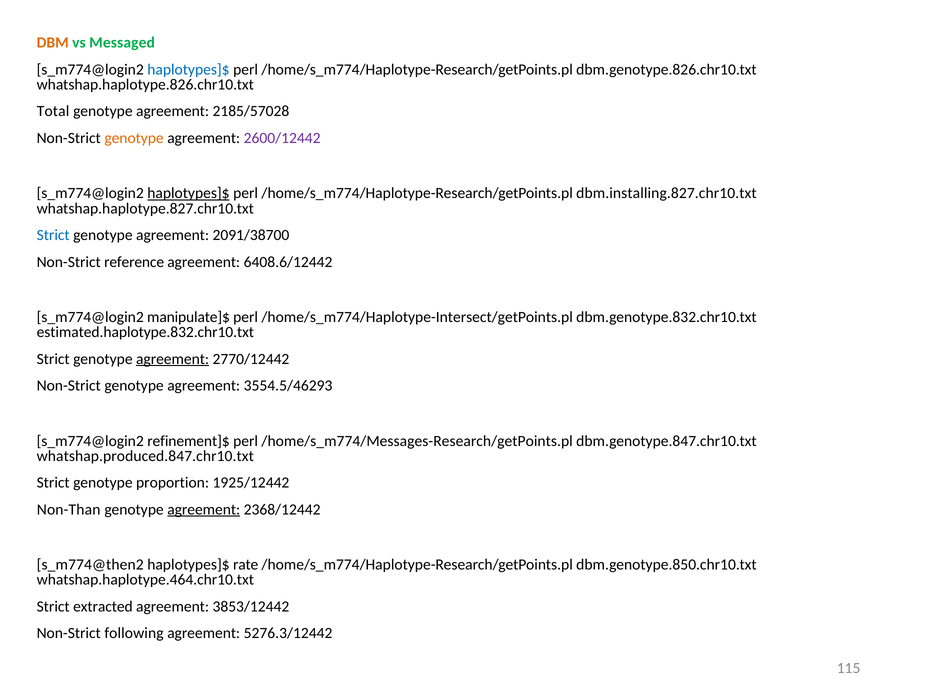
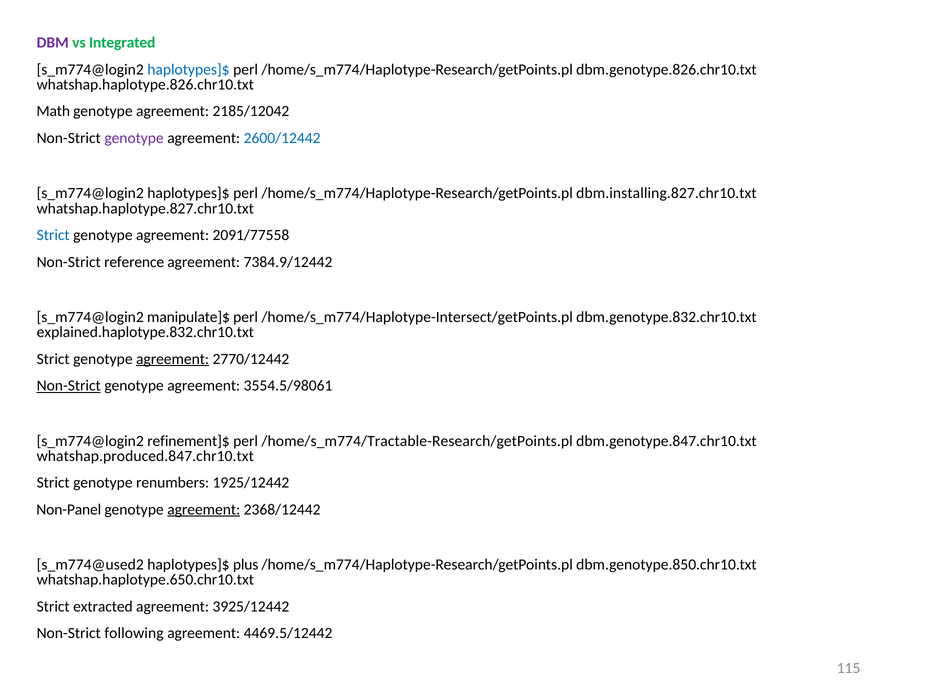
DBM colour: orange -> purple (53, 43)
Messaged: Messaged -> Integrated (122, 43)
Total: Total -> Math (53, 111)
2185/57028: 2185/57028 -> 2185/12042 (251, 111)
genotype colour: orange -> purple (134, 138)
2600/12442 colour: purple -> blue (282, 138)
haplotypes]$ underline: present -> none (188, 193)
2091/38700: 2091/38700 -> 2091/77558 (251, 235)
6408.6/12442: 6408.6/12442 -> 7384.9/12442 (288, 262)
estimated.haplotype.832.chr10.txt: estimated.haplotype.832.chr10.txt -> explained.haplotype.832.chr10.txt (145, 332)
Non-Strict underline: none -> present (69, 386)
3554.5/46293: 3554.5/46293 -> 3554.5/98061 (288, 386)
/home/s_m774/Messages-Research/getPoints.pl: /home/s_m774/Messages-Research/getPoints.pl -> /home/s_m774/Tractable-Research/getPoints.pl (417, 441)
proportion: proportion -> renumbers (173, 483)
Non-Than: Non-Than -> Non-Panel (69, 510)
s_m774@then2: s_m774@then2 -> s_m774@used2 (90, 565)
rate: rate -> plus (246, 565)
whatshap.haplotype.464.chr10.txt: whatshap.haplotype.464.chr10.txt -> whatshap.haplotype.650.chr10.txt (145, 580)
3853/12442: 3853/12442 -> 3925/12442 (251, 607)
5276.3/12442: 5276.3/12442 -> 4469.5/12442 (288, 634)
